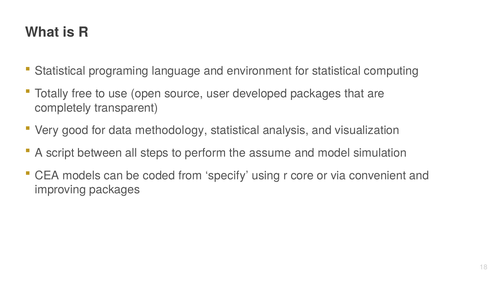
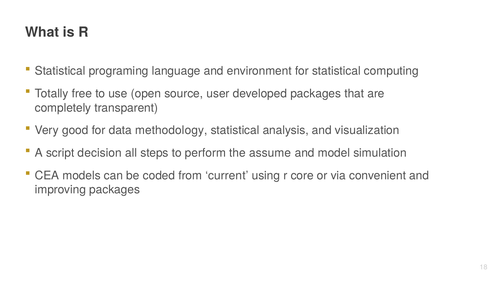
between: between -> decision (100, 153)
specify: specify -> current (227, 175)
